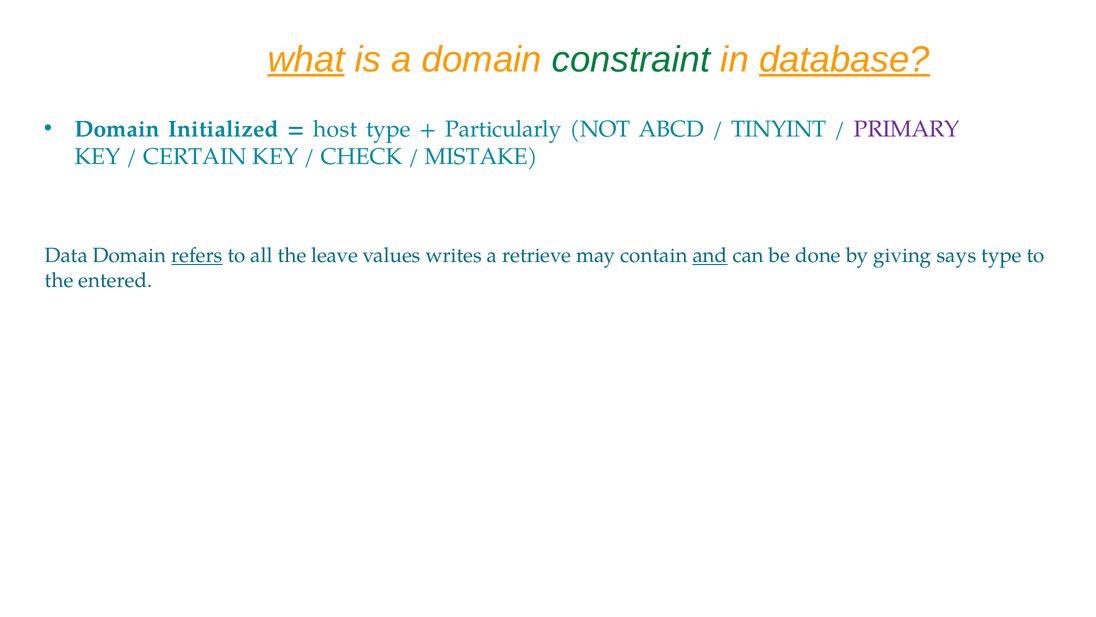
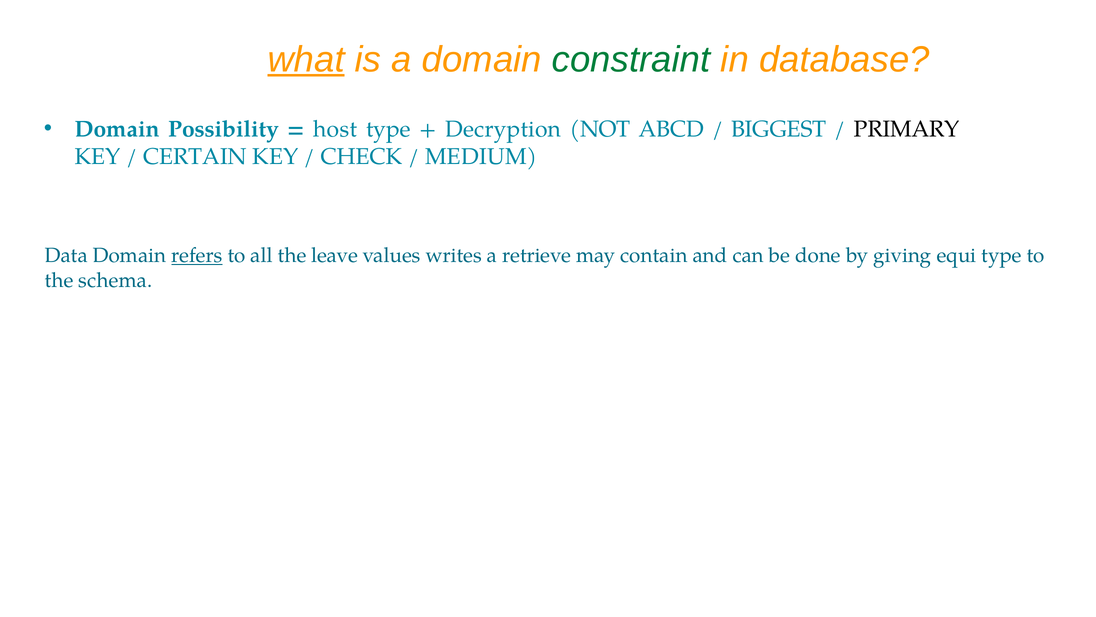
database underline: present -> none (844, 59)
Initialized: Initialized -> Possibility (224, 129)
Particularly: Particularly -> Decryption (503, 129)
TINYINT: TINYINT -> BIGGEST (779, 129)
PRIMARY colour: purple -> black (907, 129)
MISTAKE: MISTAKE -> MEDIUM (481, 156)
and underline: present -> none (710, 255)
says: says -> equi (956, 255)
entered: entered -> schema (115, 280)
